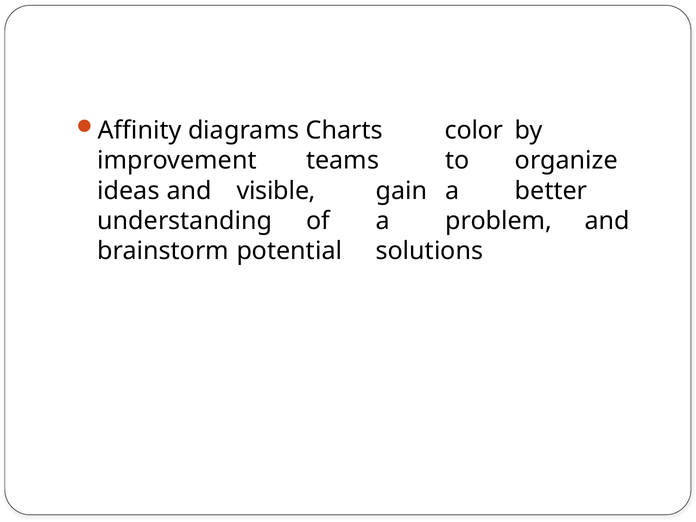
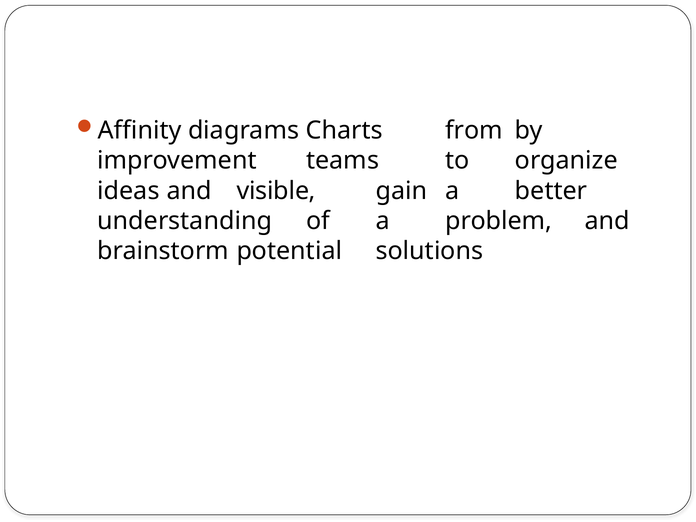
color: color -> from (474, 130)
